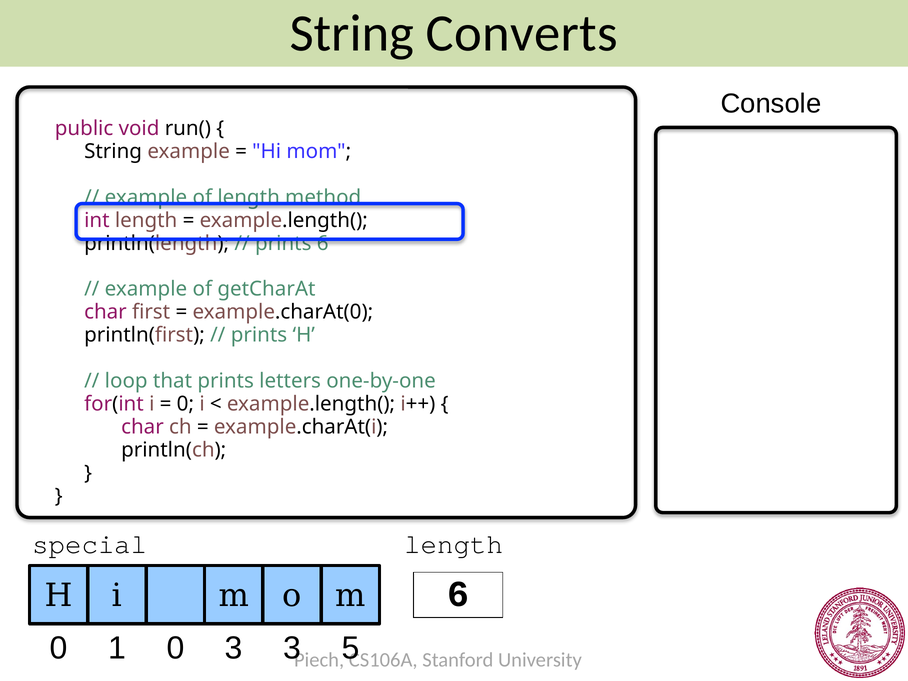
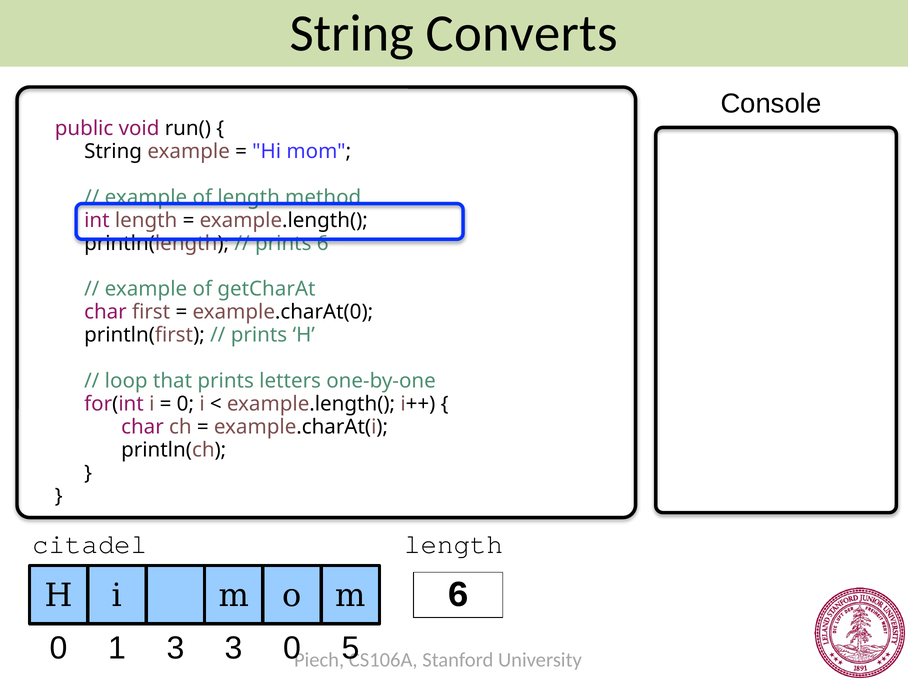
special: special -> citadel (90, 544)
1 0: 0 -> 3 (175, 648)
3 3: 3 -> 0 (292, 648)
